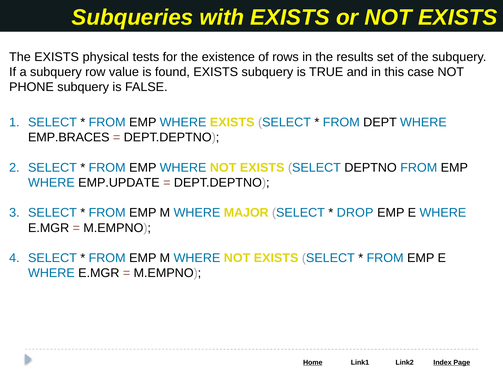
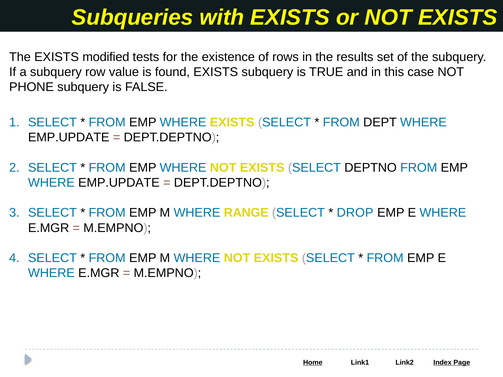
physical: physical -> modified (106, 57)
EMP.BRACES: EMP.BRACES -> EMP.UPDATE (69, 138)
MAJOR: MAJOR -> RANGE (246, 213)
